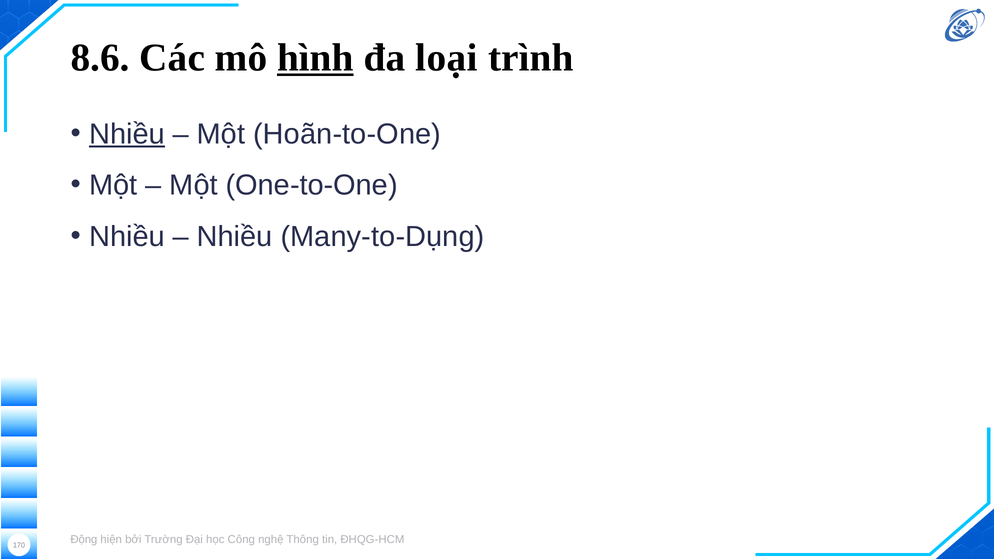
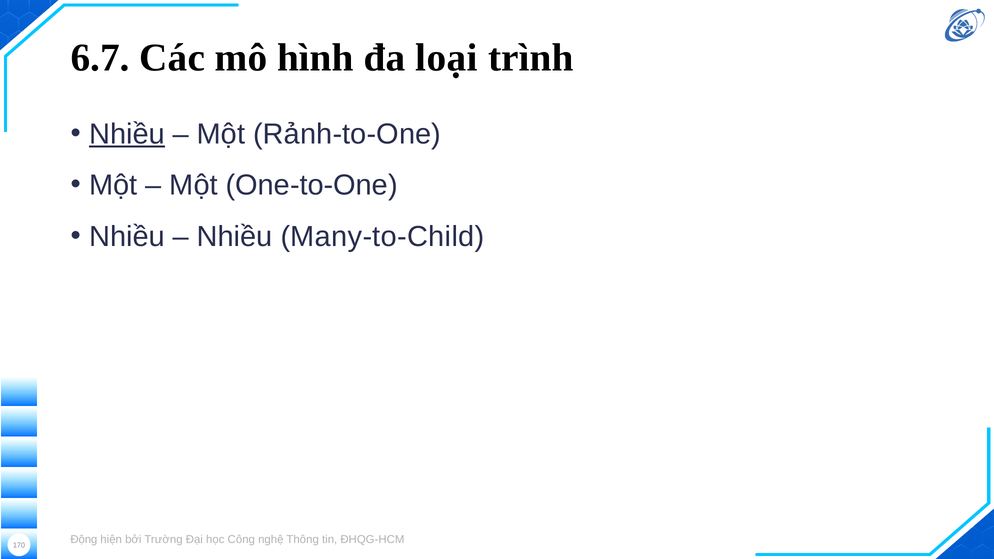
8.6: 8.6 -> 6.7 (100, 58)
hình underline: present -> none (315, 58)
Hoãn-to-One: Hoãn-to-One -> Rảnh-to-One (347, 134)
Many-to-Dụng: Many-to-Dụng -> Many-to-Child (382, 237)
